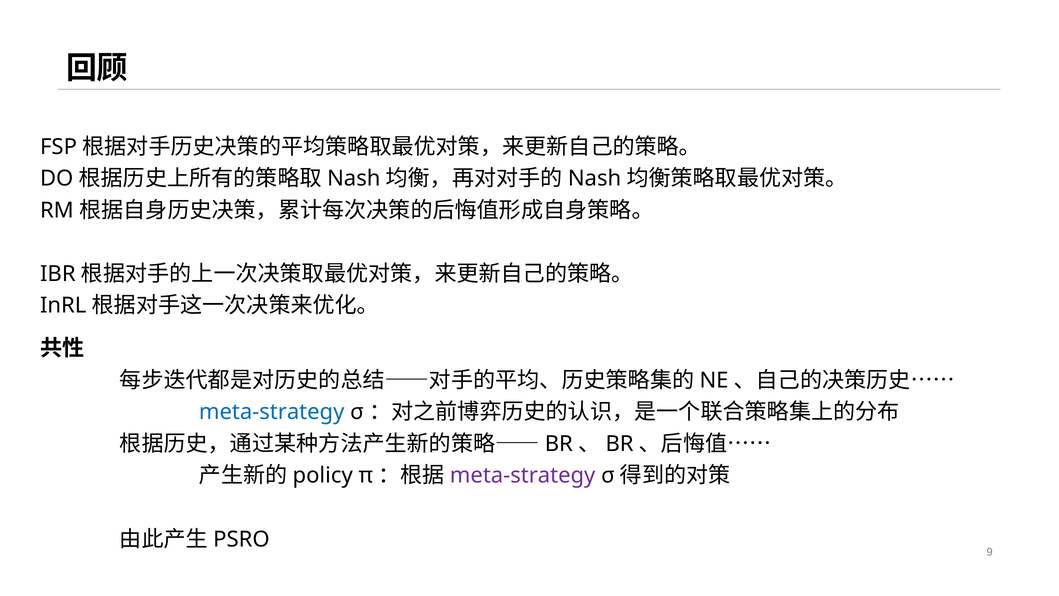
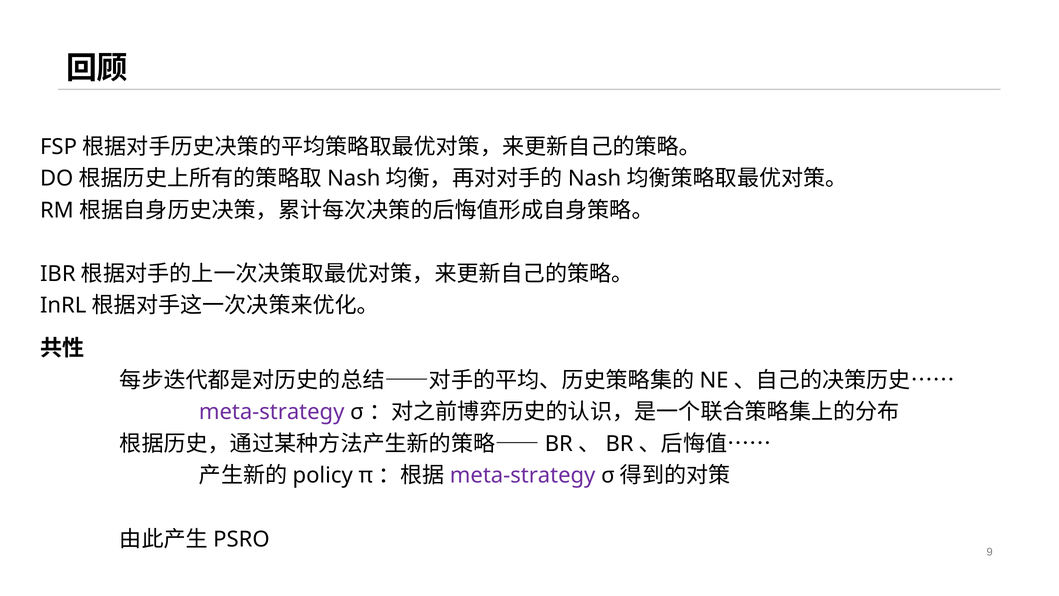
meta-strategy colour: blue -> purple (272, 412)
